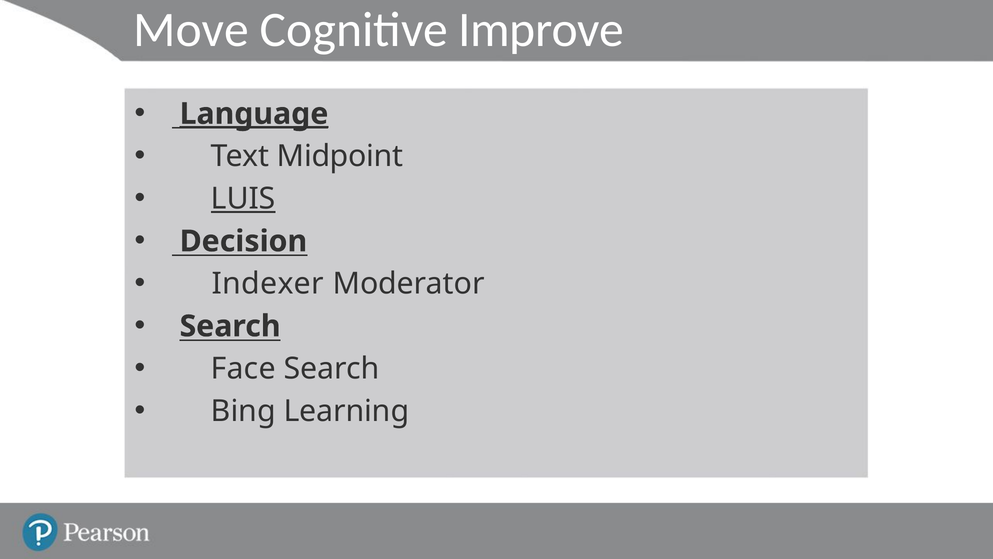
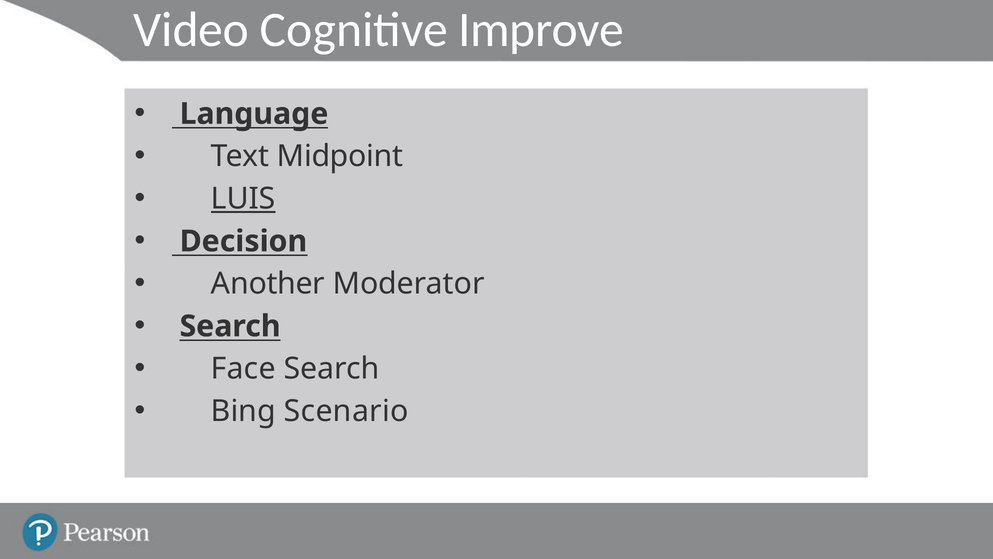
Move: Move -> Video (191, 30)
Language underline: present -> none (254, 114)
Indexer: Indexer -> Another (268, 284)
Learning: Learning -> Scenario (346, 411)
